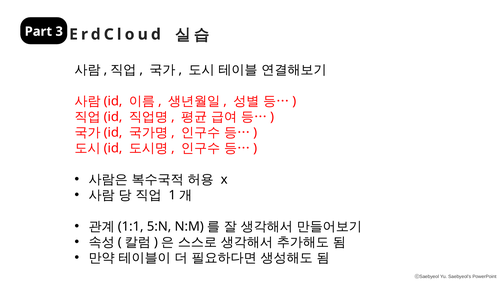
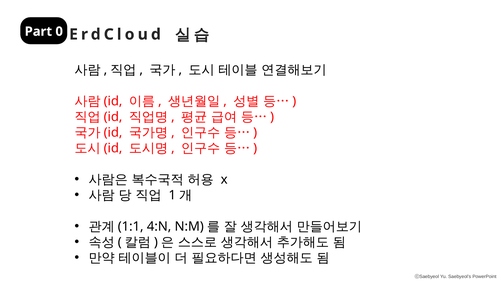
3: 3 -> 0 (59, 31)
5:N: 5:N -> 4:N (159, 226)
